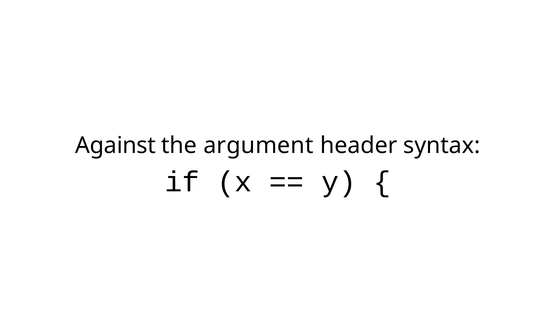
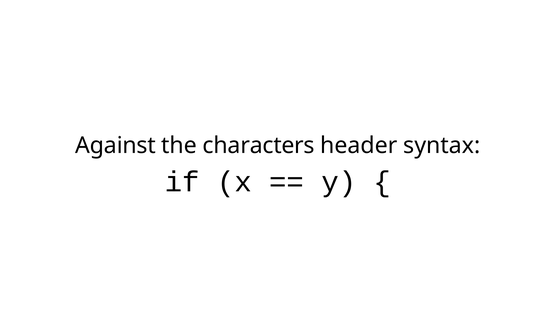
argument: argument -> characters (259, 145)
